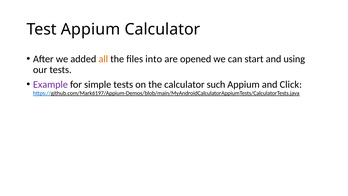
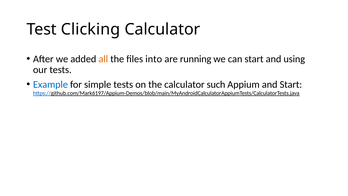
Test Appium: Appium -> Clicking (91, 29)
opened: opened -> running (196, 59)
Example colour: purple -> blue (50, 84)
and Click: Click -> Start (291, 84)
